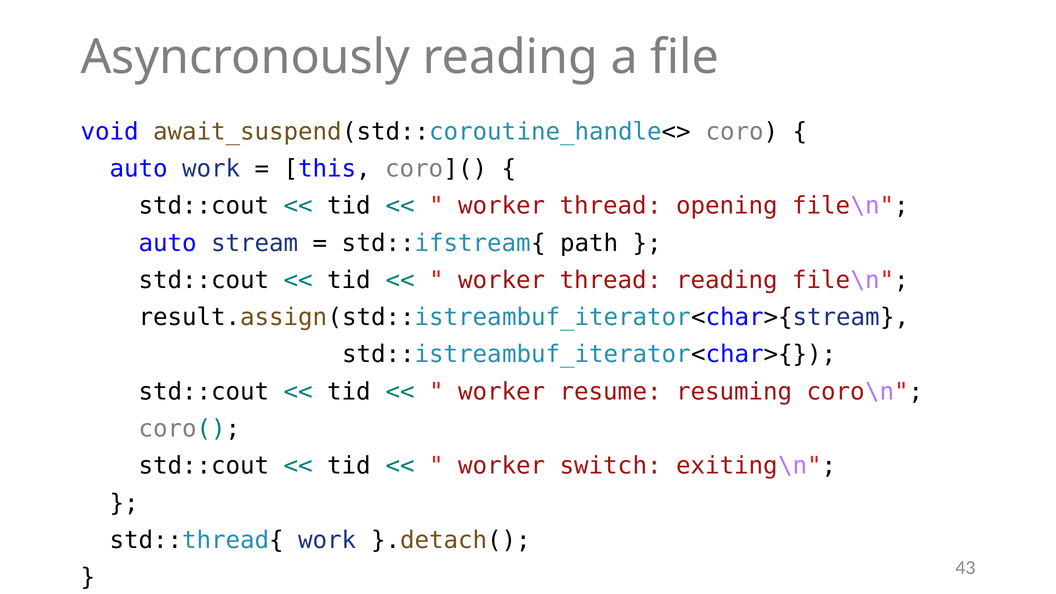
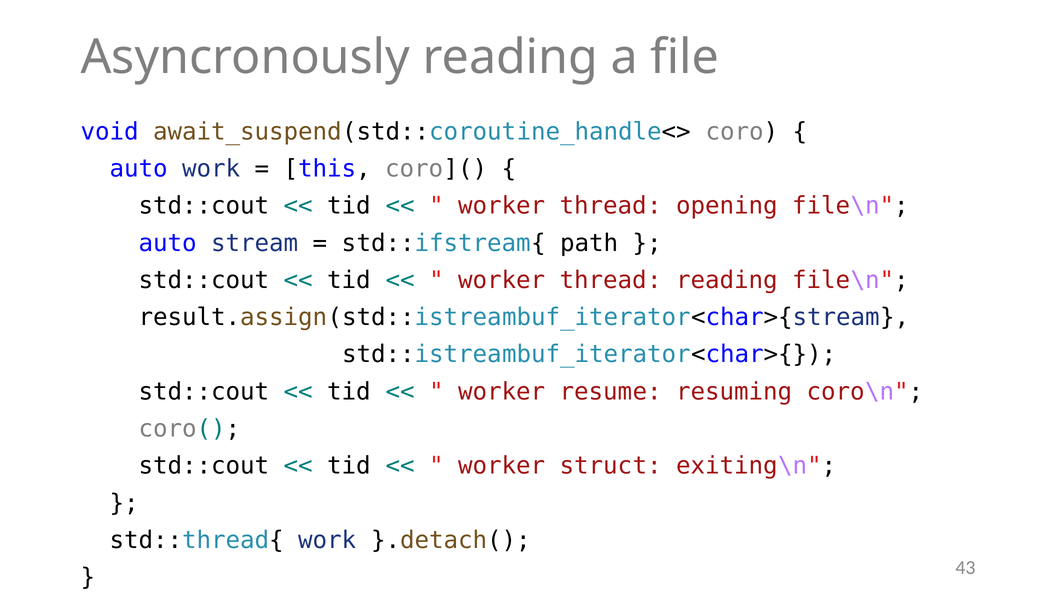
switch: switch -> struct (611, 466)
